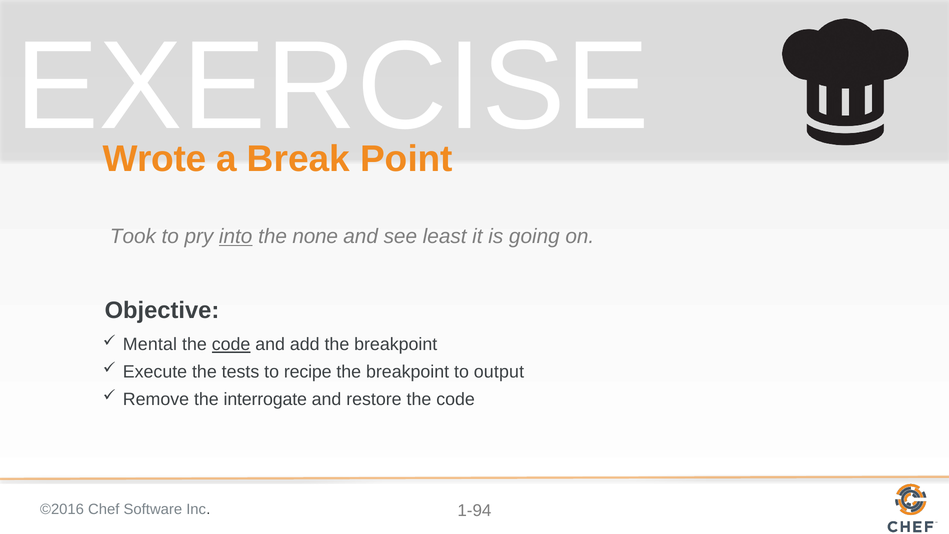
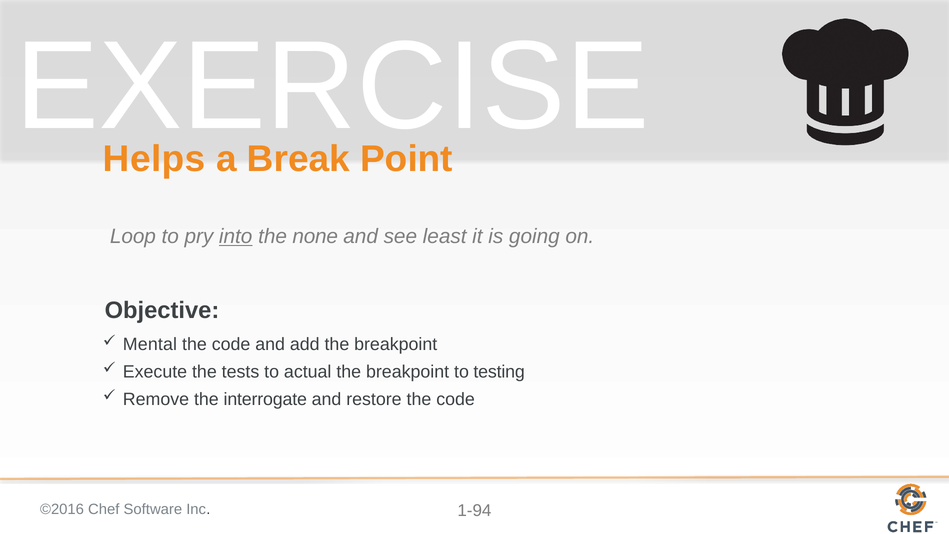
Wrote: Wrote -> Helps (154, 159)
Took: Took -> Loop (133, 236)
code underline: present -> none (231, 344)
recipe: recipe -> actual (308, 372)
output: output -> testing (499, 372)
